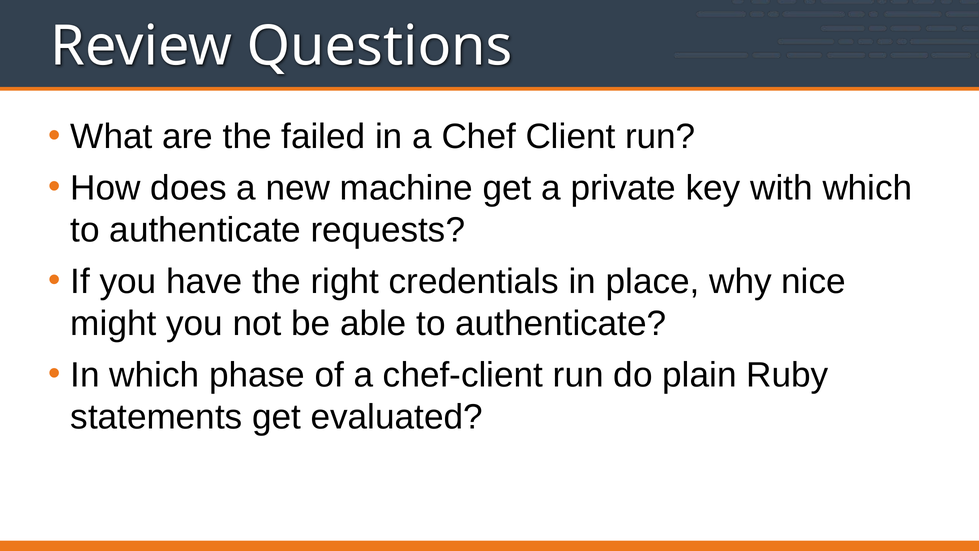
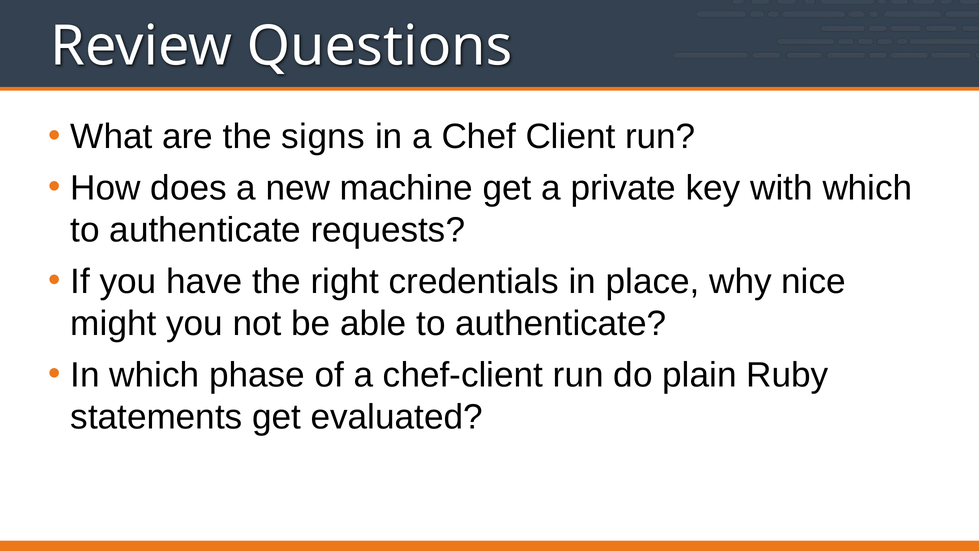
failed: failed -> signs (323, 137)
